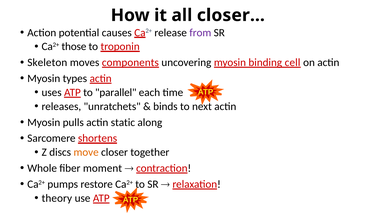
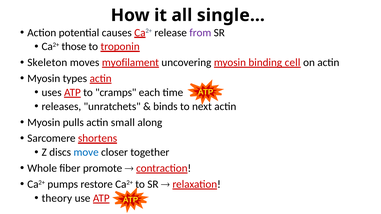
closer…: closer… -> single… (231, 15)
components: components -> myofilament (130, 63)
parallel: parallel -> cramps (116, 93)
static: static -> small (123, 123)
move colour: orange -> blue (86, 153)
moment: moment -> promote (103, 168)
